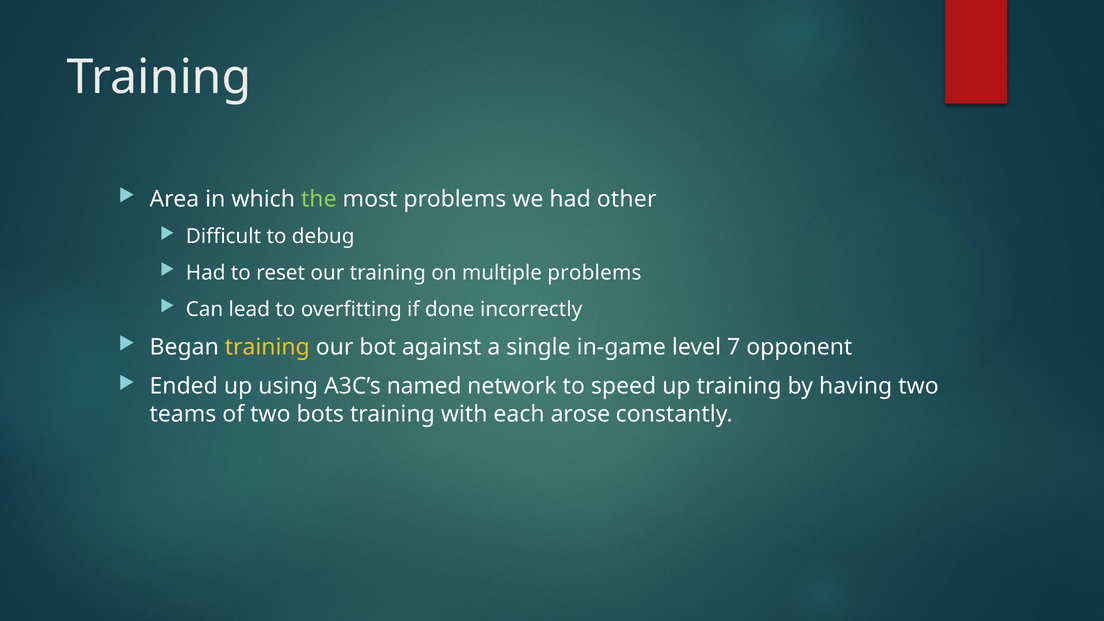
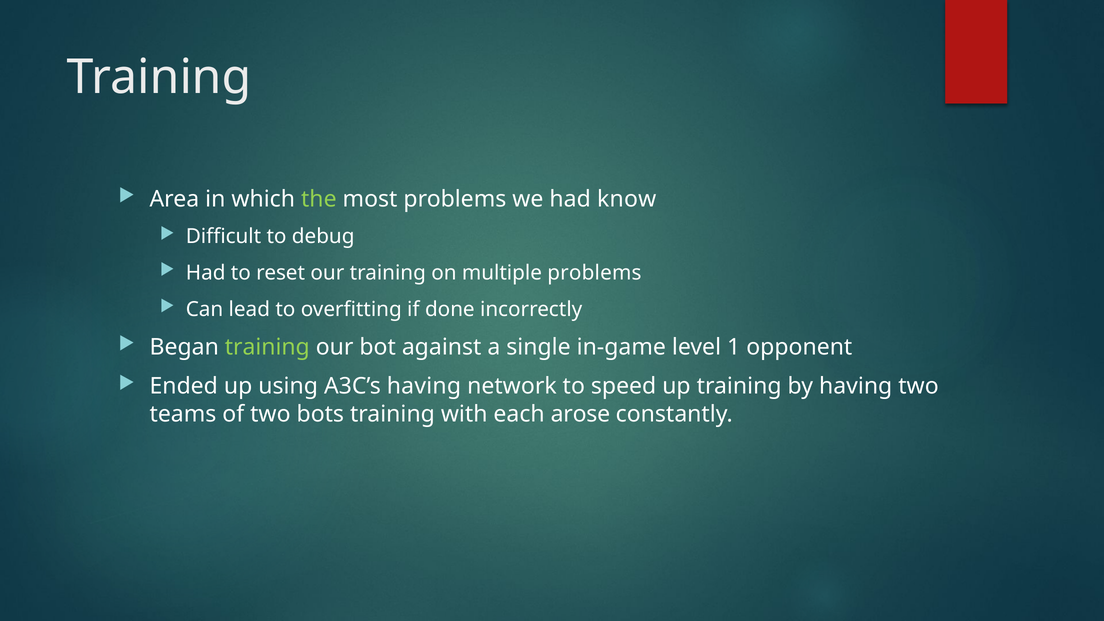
other: other -> know (627, 199)
training colour: yellow -> light green (267, 347)
7: 7 -> 1 (734, 347)
A3C’s named: named -> having (424, 386)
